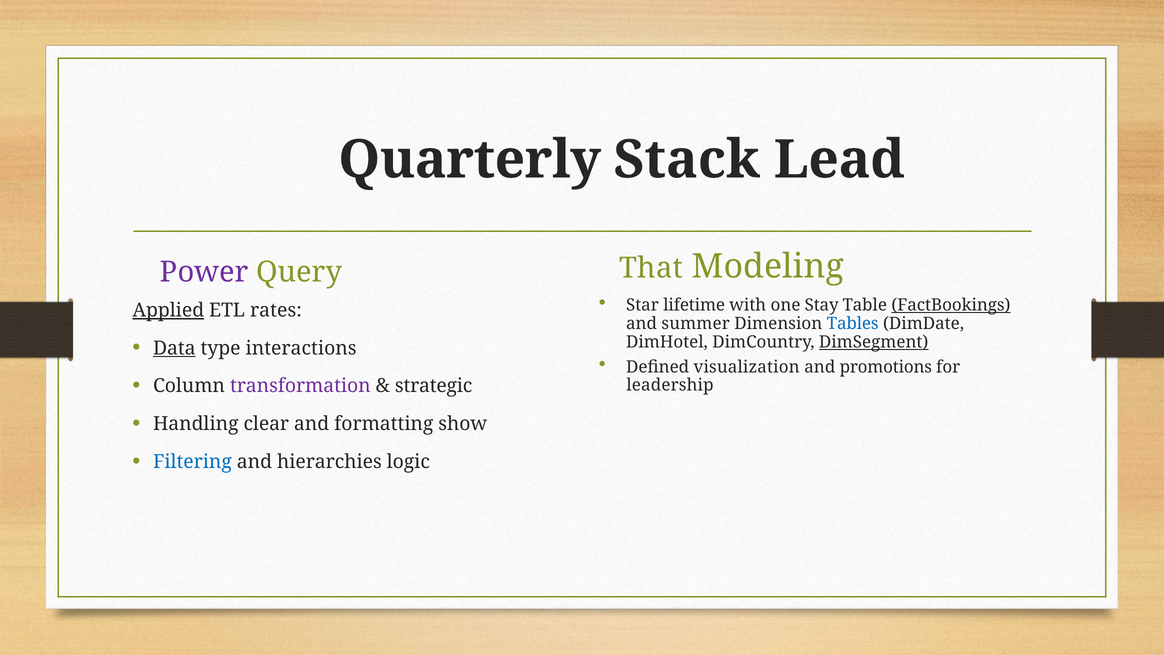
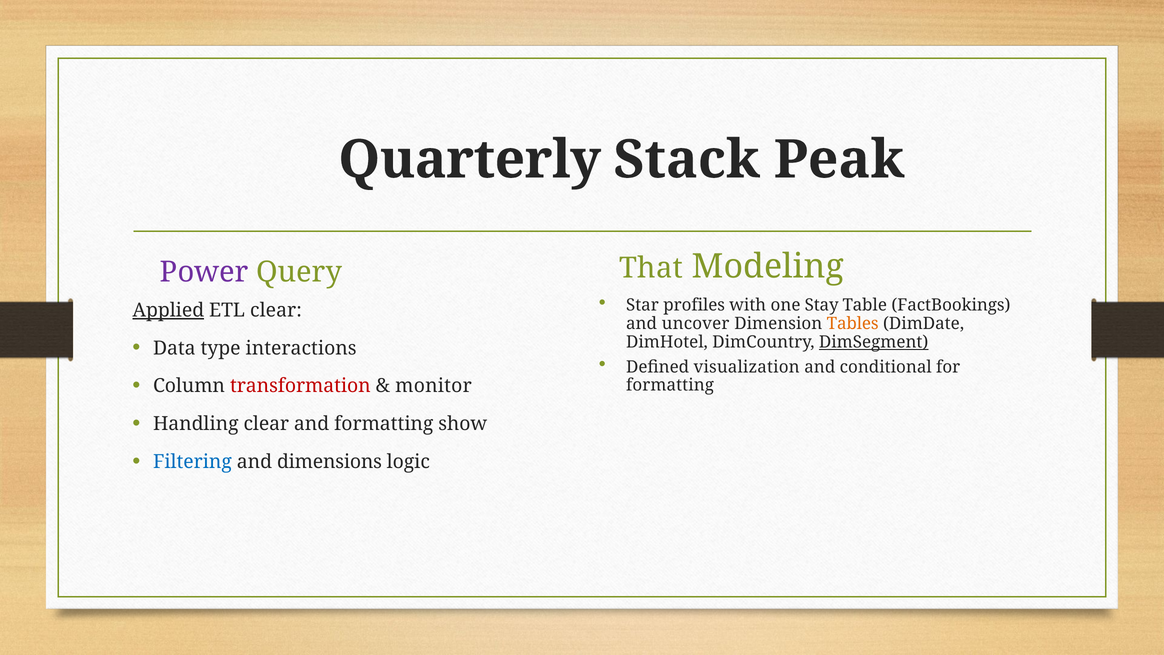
Lead: Lead -> Peak (839, 160)
lifetime: lifetime -> profiles (694, 305)
FactBookings underline: present -> none (951, 305)
ETL rates: rates -> clear (276, 310)
summer: summer -> uncover (696, 324)
Tables colour: blue -> orange (853, 324)
Data underline: present -> none (174, 348)
promotions: promotions -> conditional (886, 367)
transformation colour: purple -> red (300, 386)
strategic: strategic -> monitor (434, 386)
leadership: leadership -> formatting (670, 385)
hierarchies: hierarchies -> dimensions (329, 462)
